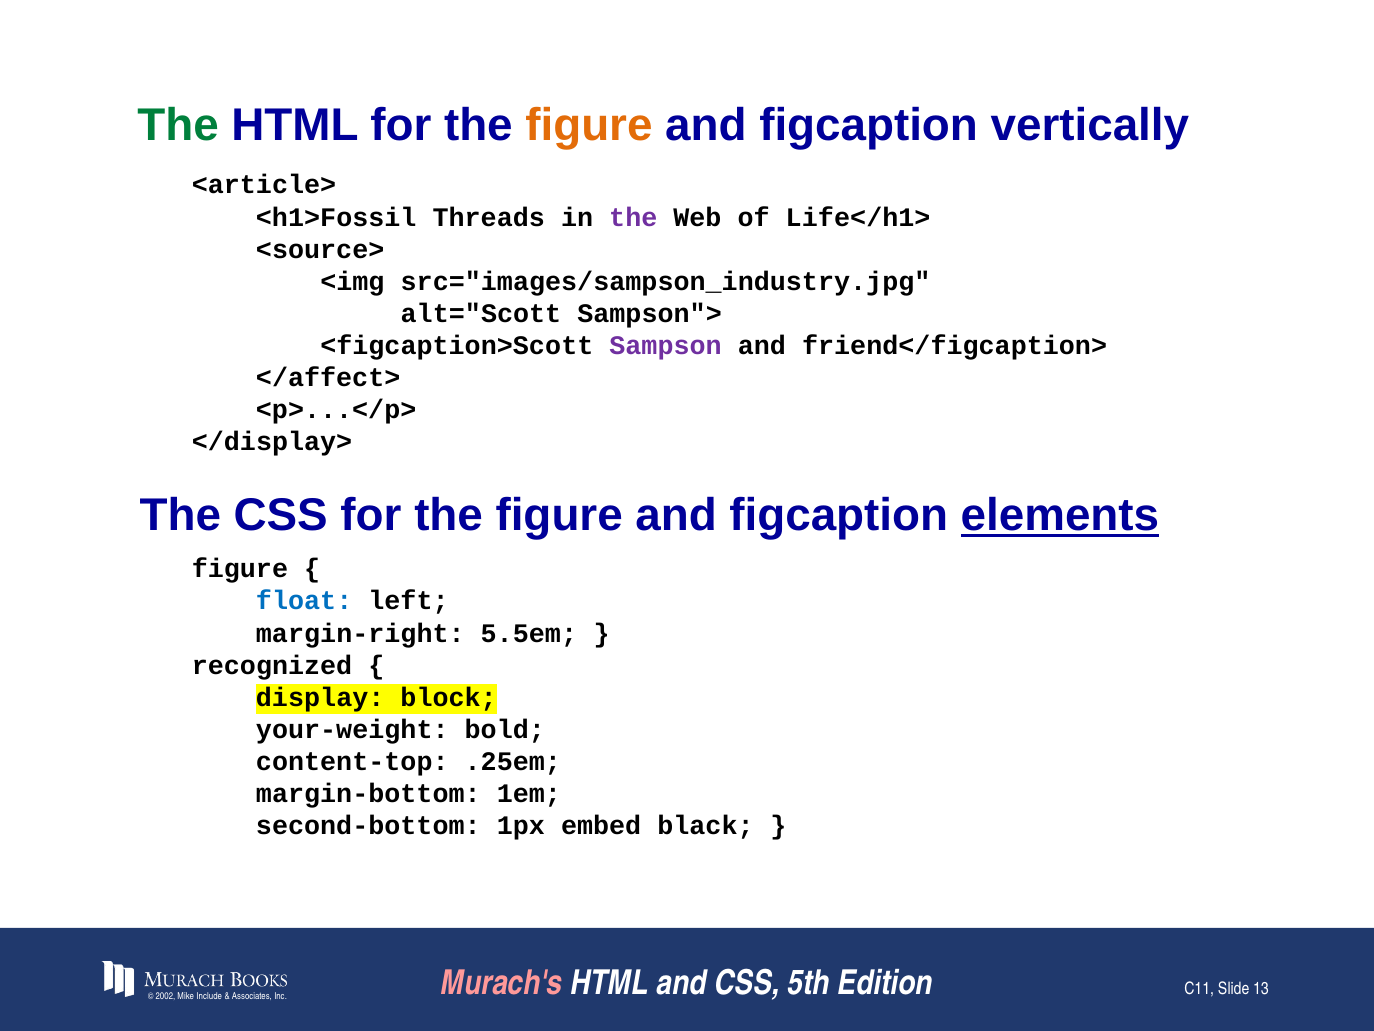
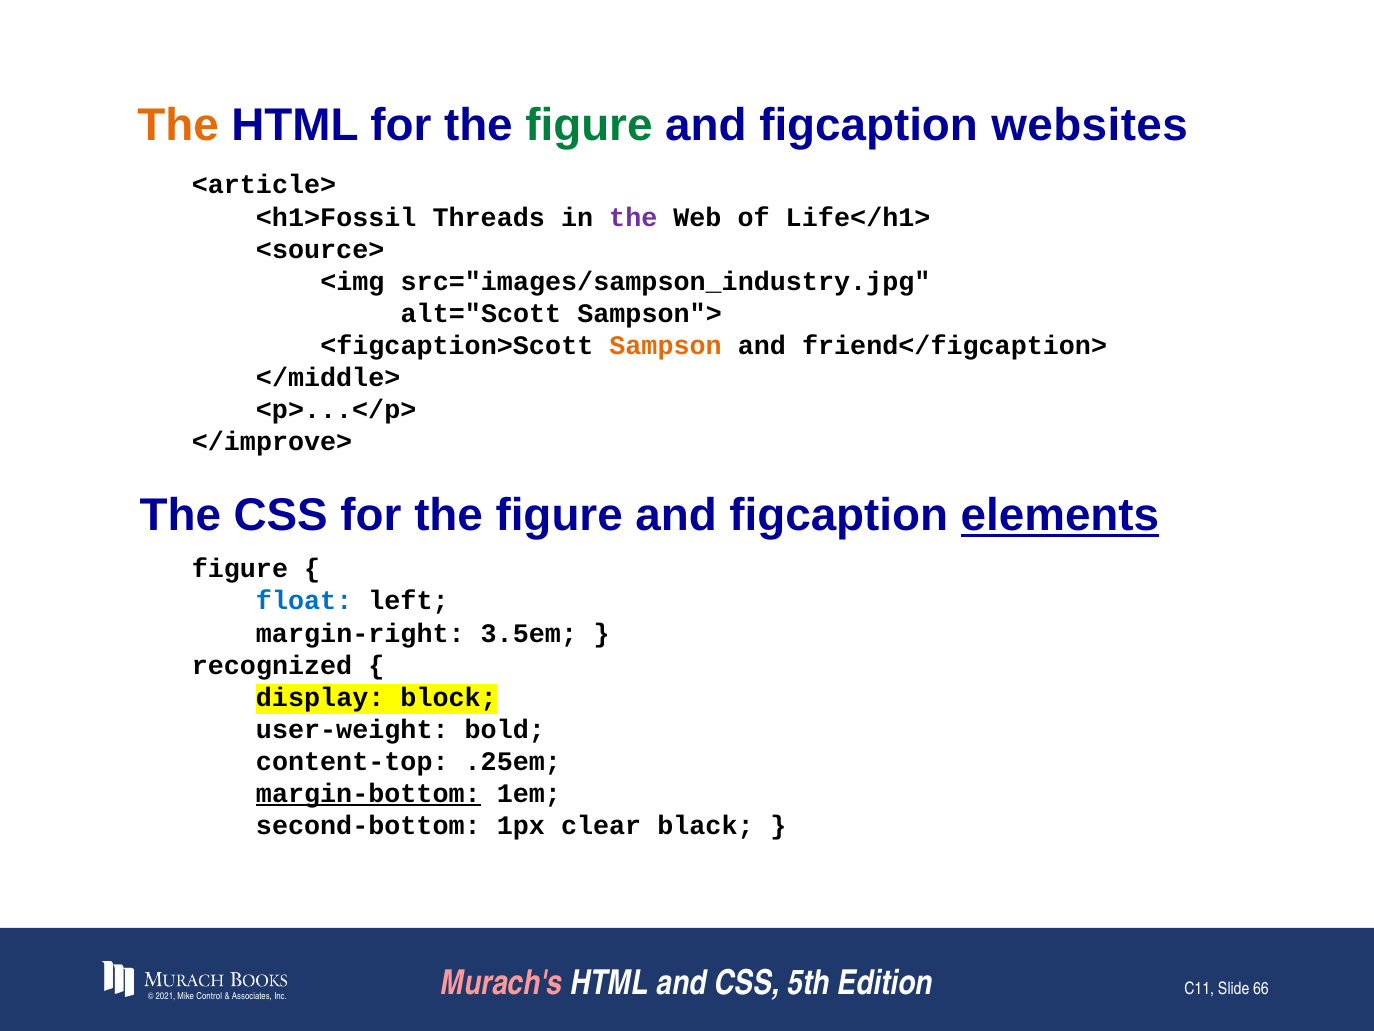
The colour: green -> orange (178, 125)
figure colour: orange -> green (589, 125)
vertically: vertically -> websites (1090, 125)
Sampson colour: purple -> orange (666, 345)
</affect>: </affect> -> </middle> (328, 378)
</display>: </display> -> </improve> (272, 442)
5.5em: 5.5em -> 3.5em (529, 633)
your-weight: your-weight -> user-weight (352, 729)
margin-bottom underline: none -> present (368, 793)
embed: embed -> clear (601, 825)
2002: 2002 -> 2021 (165, 996)
Include: Include -> Control (209, 996)
13: 13 -> 66 (1261, 989)
